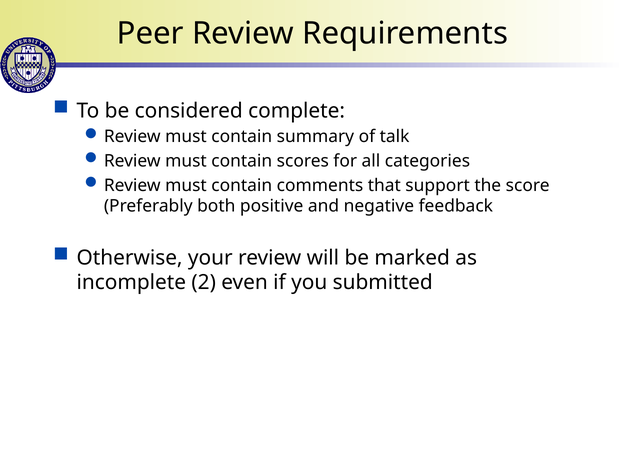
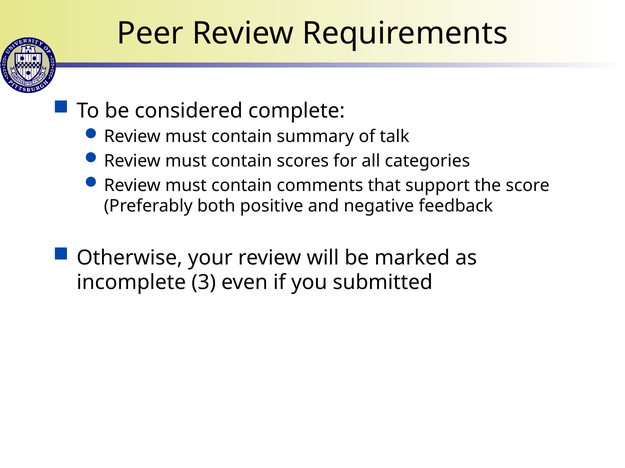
2: 2 -> 3 (204, 283)
